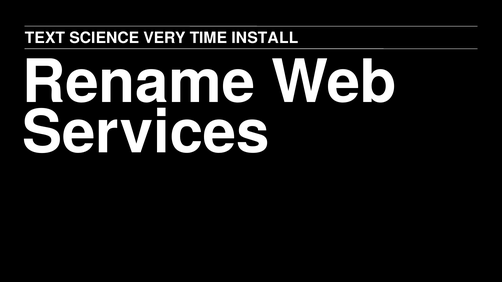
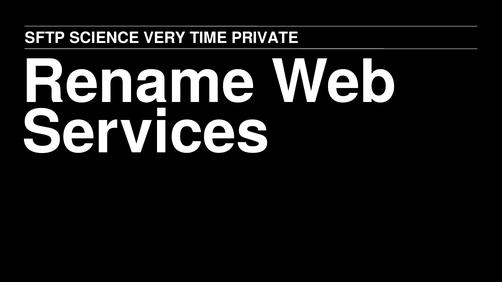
TEXT: TEXT -> SFTP (45, 38)
INSTALL: INSTALL -> PRIVATE (265, 38)
